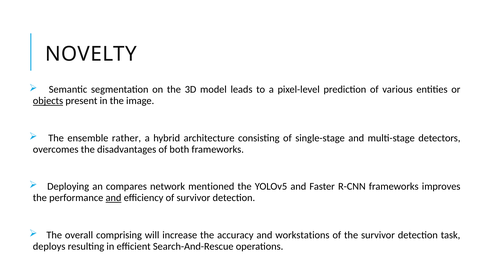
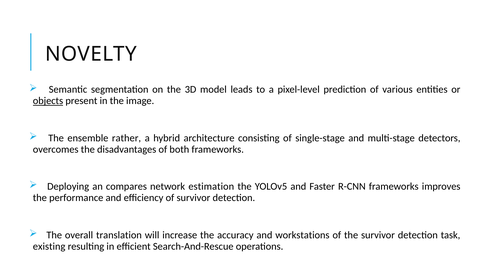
mentioned: mentioned -> estimation (211, 186)
and underline: present -> none (114, 198)
comprising: comprising -> translation (119, 235)
deploys: deploys -> existing (49, 246)
